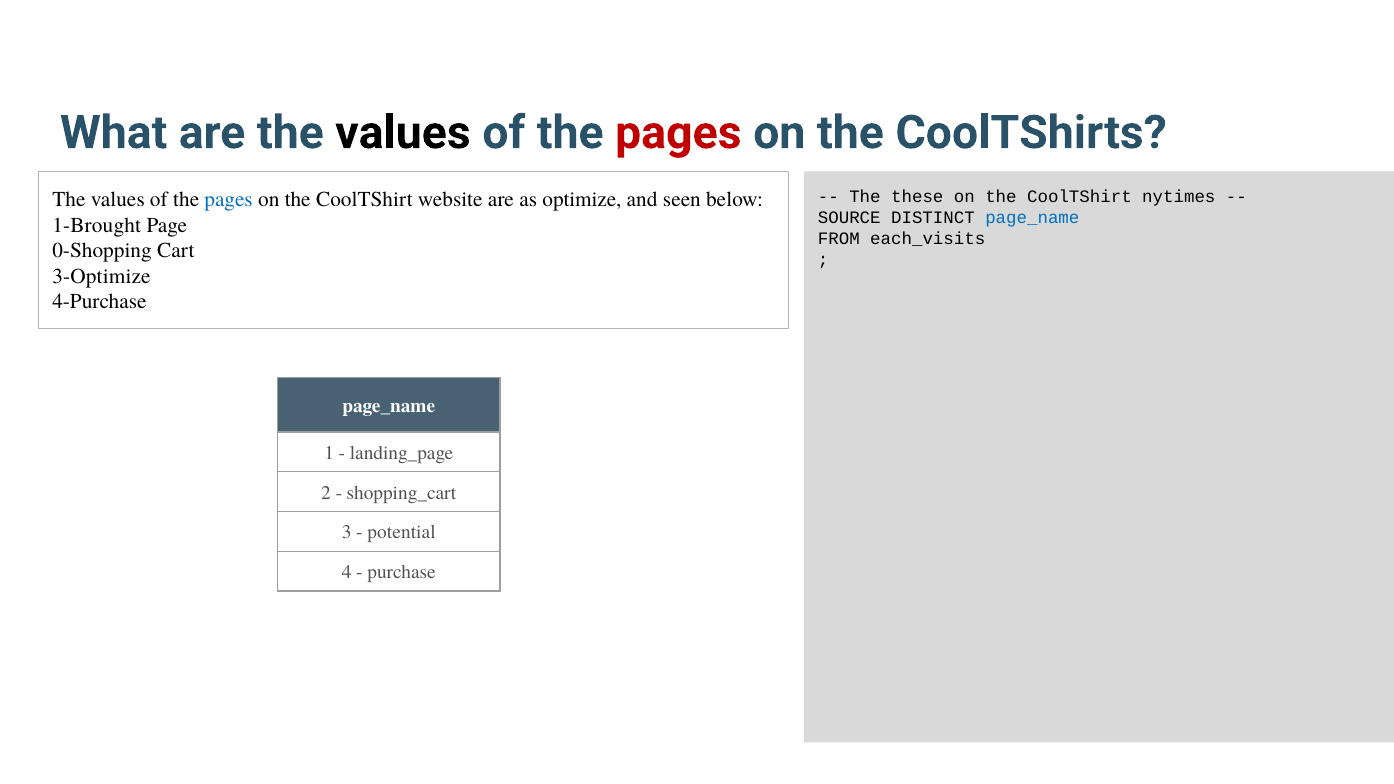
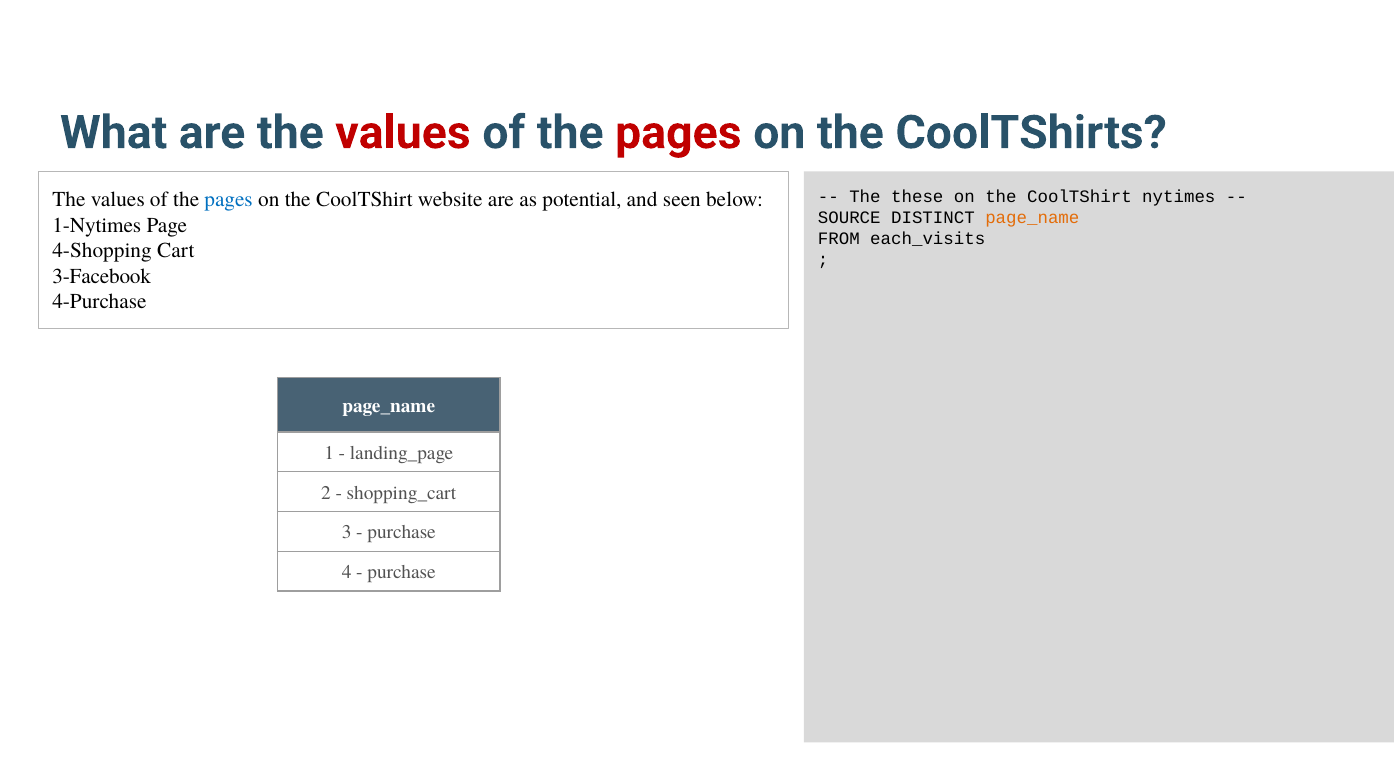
values colour: black -> red (403, 133)
optimize: optimize -> potential (582, 200)
page_name colour: blue -> orange (1032, 218)
1-Brought: 1-Brought -> 1-Nytimes (97, 225)
0-Shopping: 0-Shopping -> 4-Shopping (102, 251)
3-Optimize: 3-Optimize -> 3-Facebook (102, 276)
potential: potential -> purchase (402, 533)
